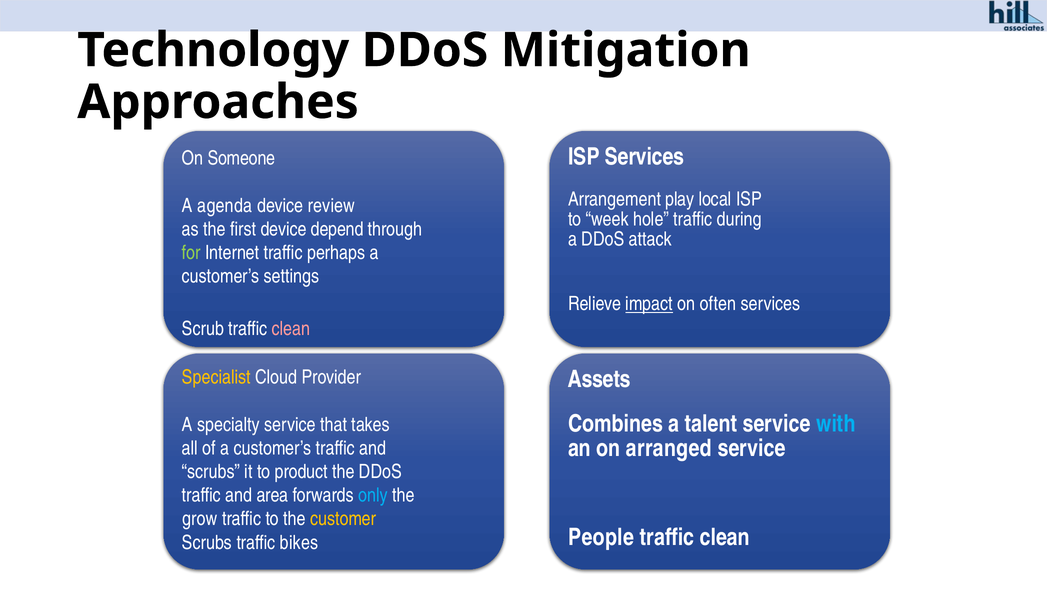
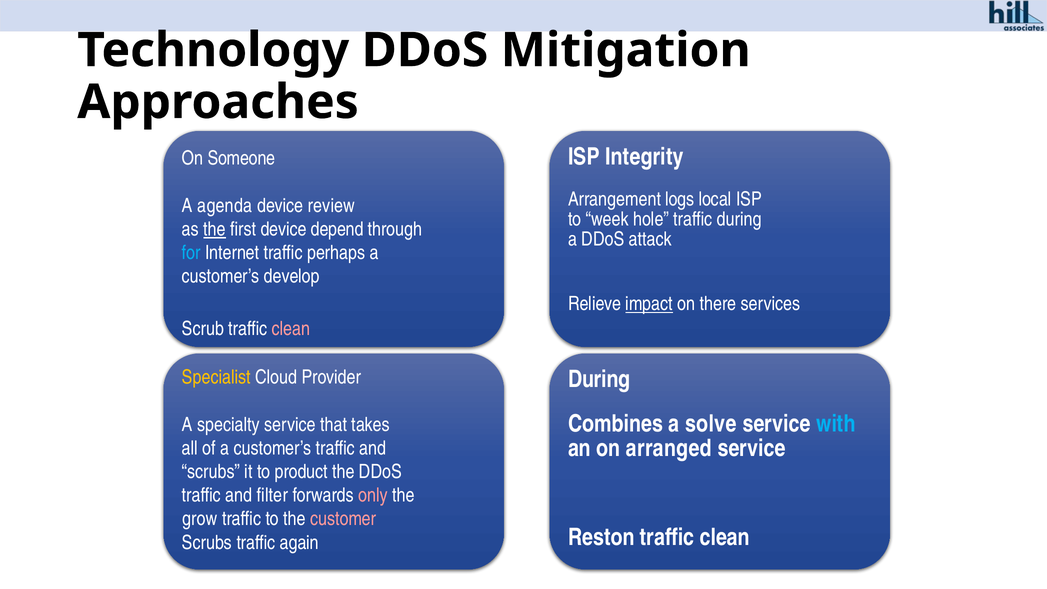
ISP Services: Services -> Integrity (644, 157)
play: play -> logs (680, 199)
the underline: none -> present (215, 229)
for colour: light green -> light blue (191, 253)
settings: settings -> develop (292, 276)
often: often -> there (718, 304)
Assets: Assets -> During (599, 379)
talent: talent -> solve (711, 424)
area: area -> filter (272, 495)
only colour: light blue -> pink (373, 495)
customer colour: yellow -> pink (343, 519)
People: People -> Reston (601, 537)
bikes: bikes -> again (299, 542)
